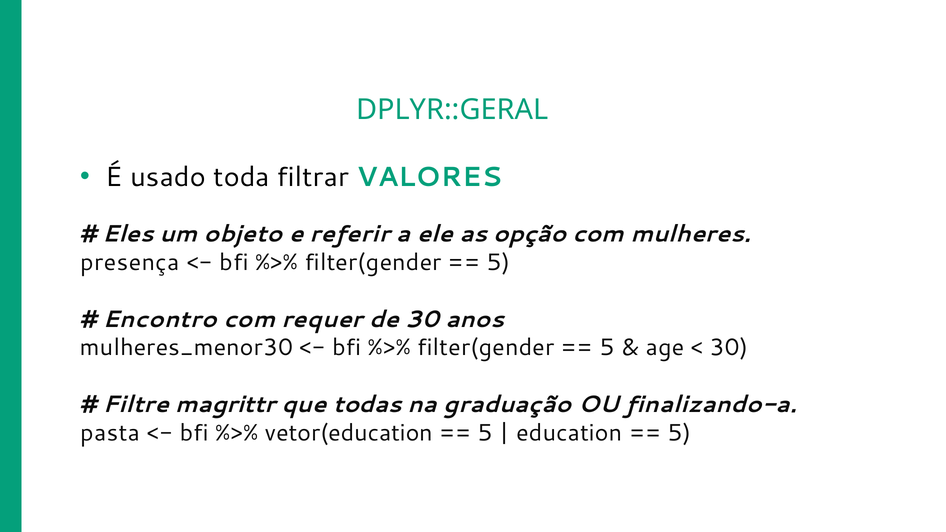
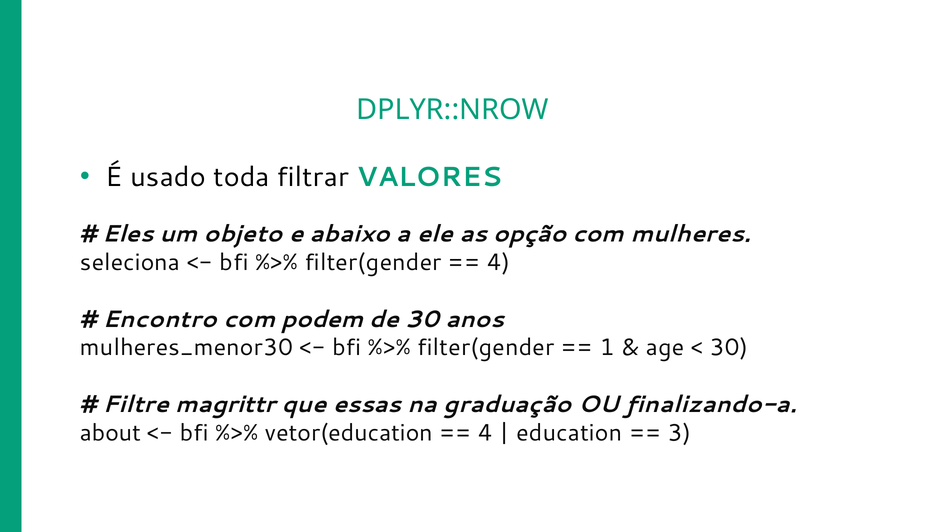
DPLYR::GERAL: DPLYR::GERAL -> DPLYR::NROW (452, 110)
referir: referir -> abaixo (350, 234)
presença: presença -> seleciona (130, 263)
5: 5 -> 4 (499, 263)
requer: requer -> podem (322, 319)
5: 5 -> 1 (607, 348)
todas: todas -> essas (367, 404)
pasta: pasta -> about (110, 433)
5: 5 -> 4 (485, 433)
5: 5 -> 3 (680, 433)
